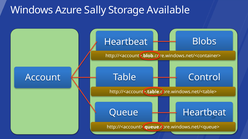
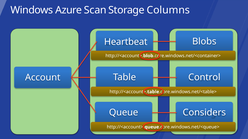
Sally: Sally -> Scan (95, 10)
Available: Available -> Columns (168, 10)
Queue Heartbeat: Heartbeat -> Considers (204, 113)
